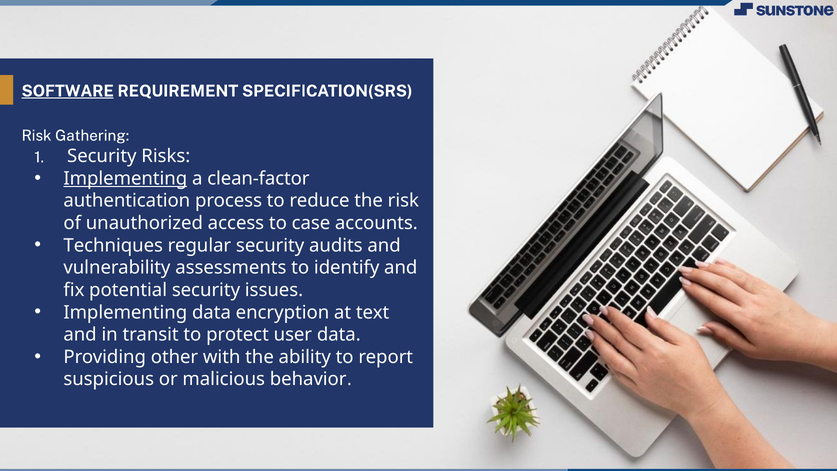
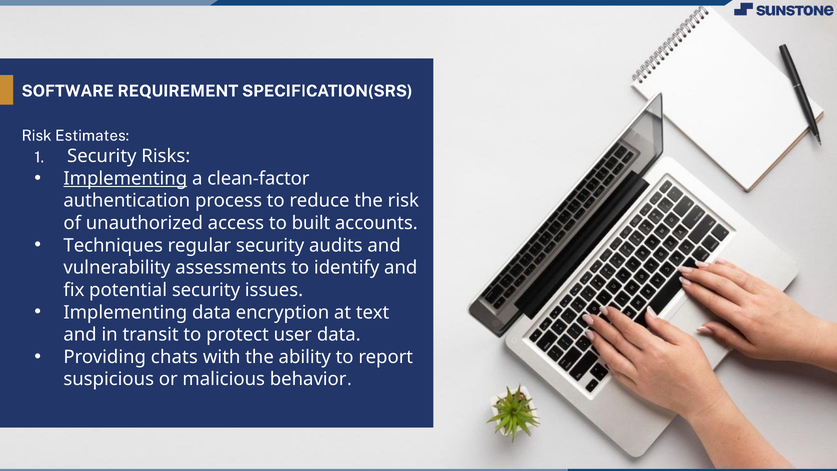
SOFTWARE underline: present -> none (68, 91)
Gathering: Gathering -> Estimates (92, 136)
case: case -> built (311, 223)
other: other -> chats (174, 357)
